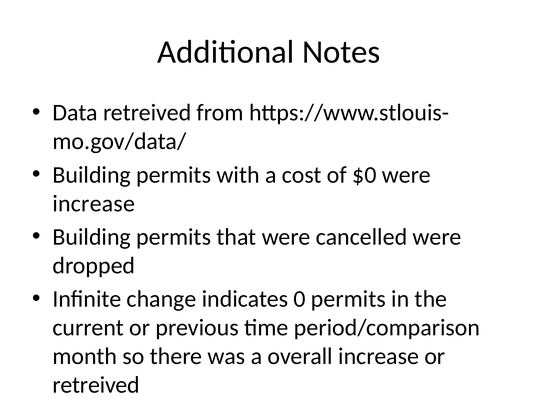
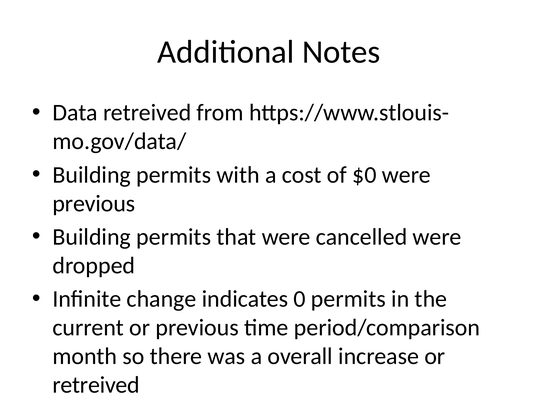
increase: increase -> previous (94, 204)
